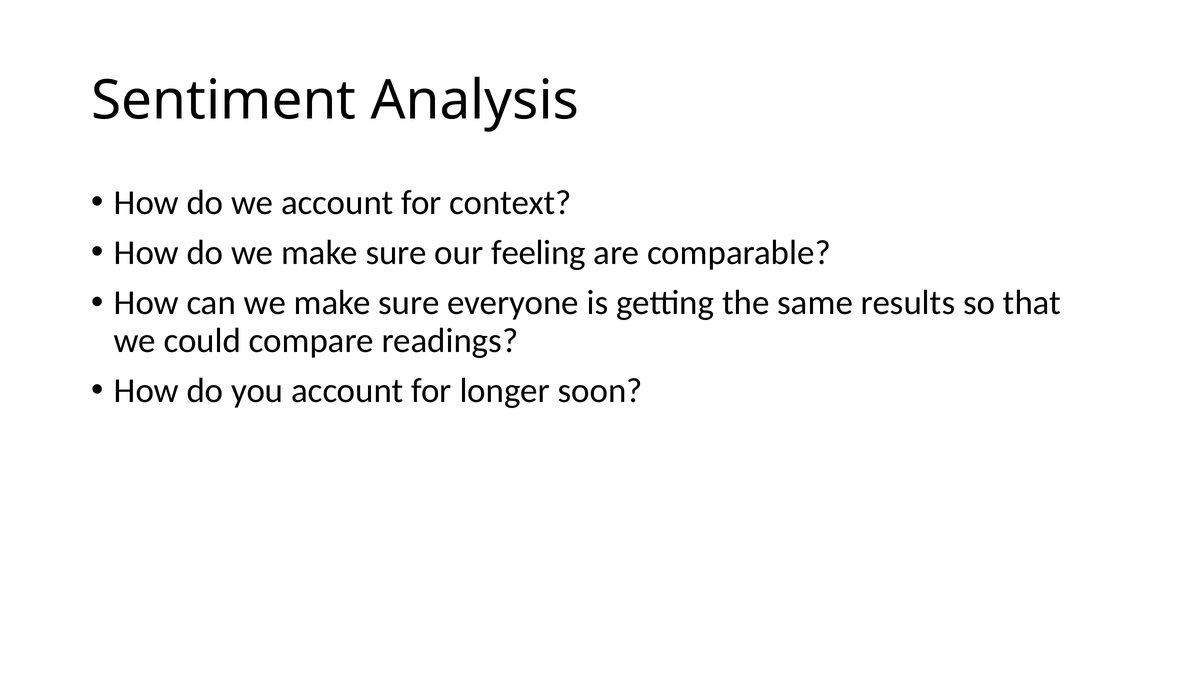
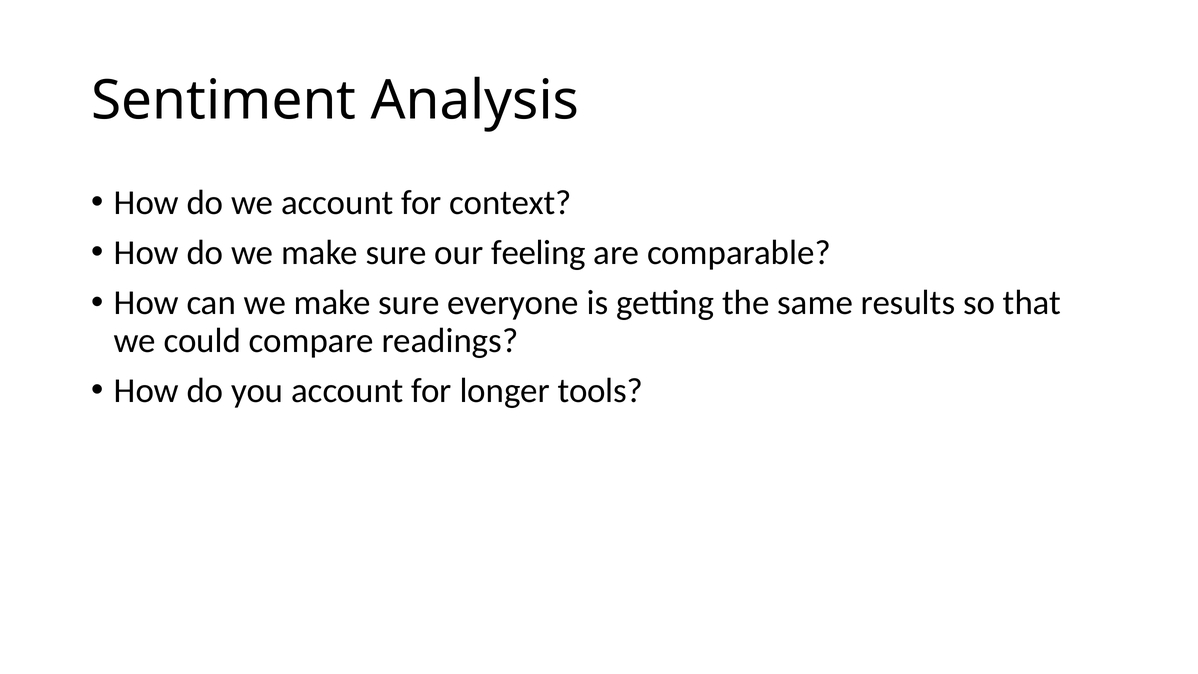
soon: soon -> tools (600, 391)
